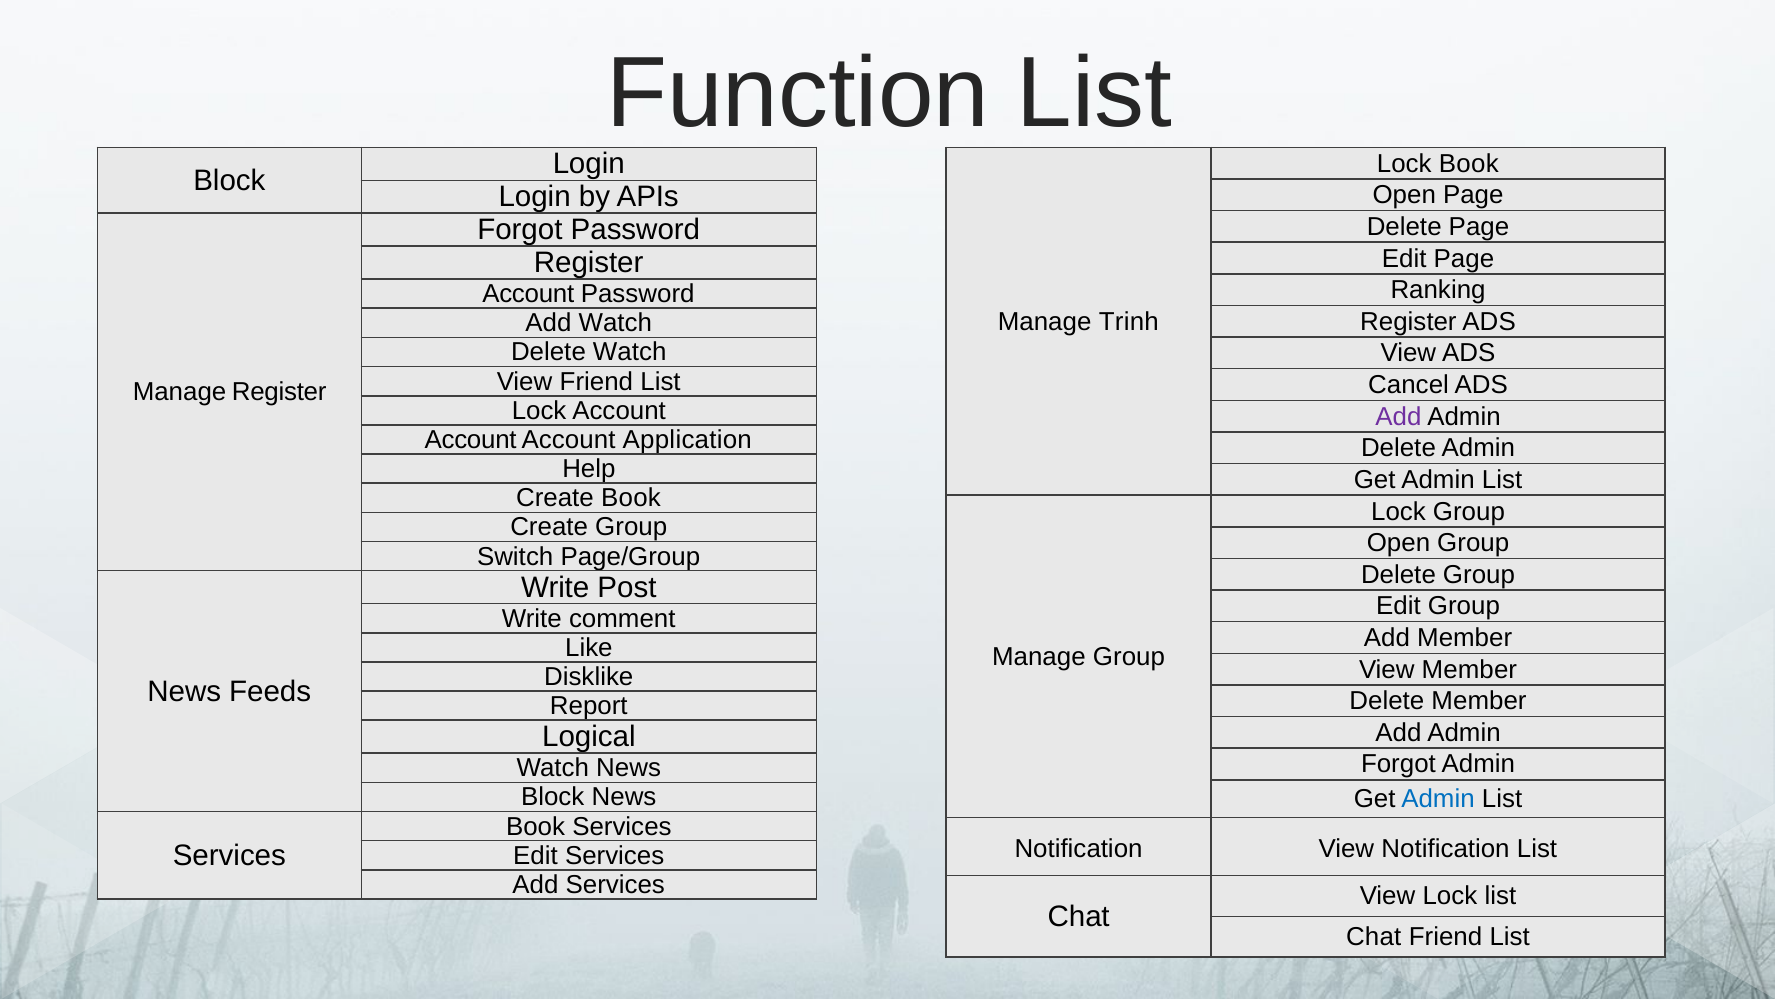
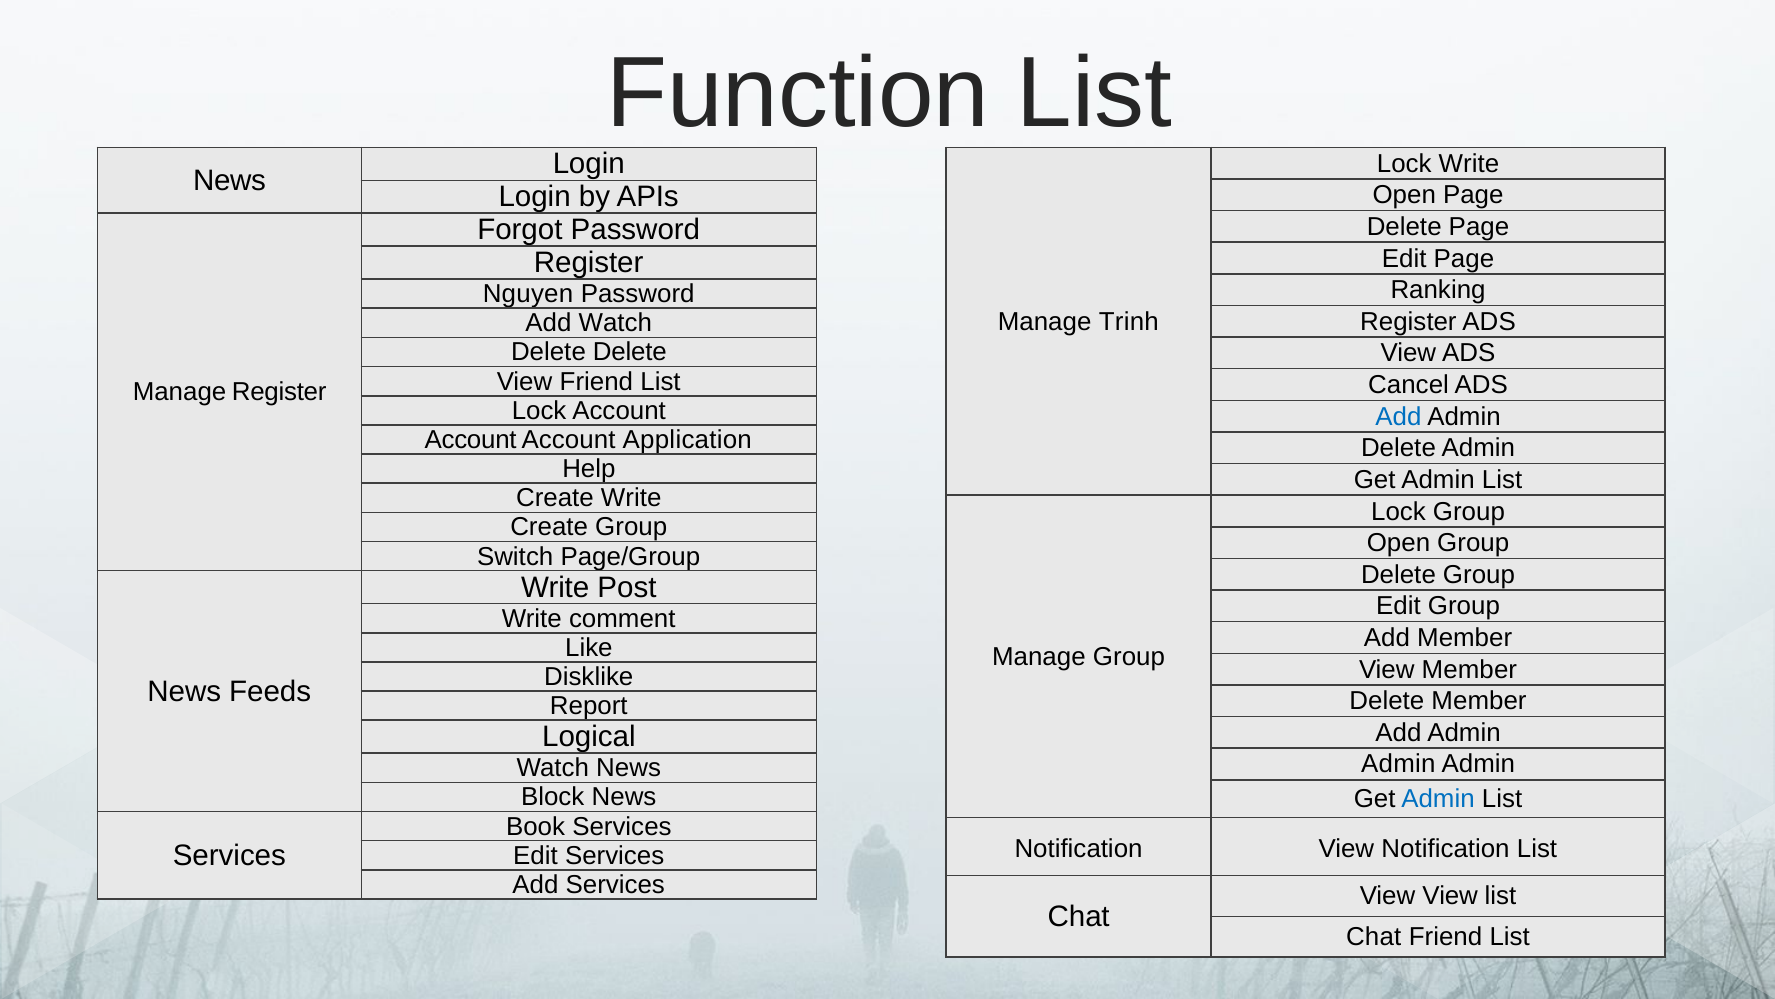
Lock Book: Book -> Write (1469, 164)
Block: Block -> News (230, 181)
Account: Account -> Nguyen (528, 294)
Delete Watch: Watch -> Delete (630, 352)
Add colour: purple -> blue (1398, 416)
Create Book: Book -> Write (631, 498)
Forgot: Forgot -> Admin (1398, 764)
View Lock: Lock -> View (1450, 896)
